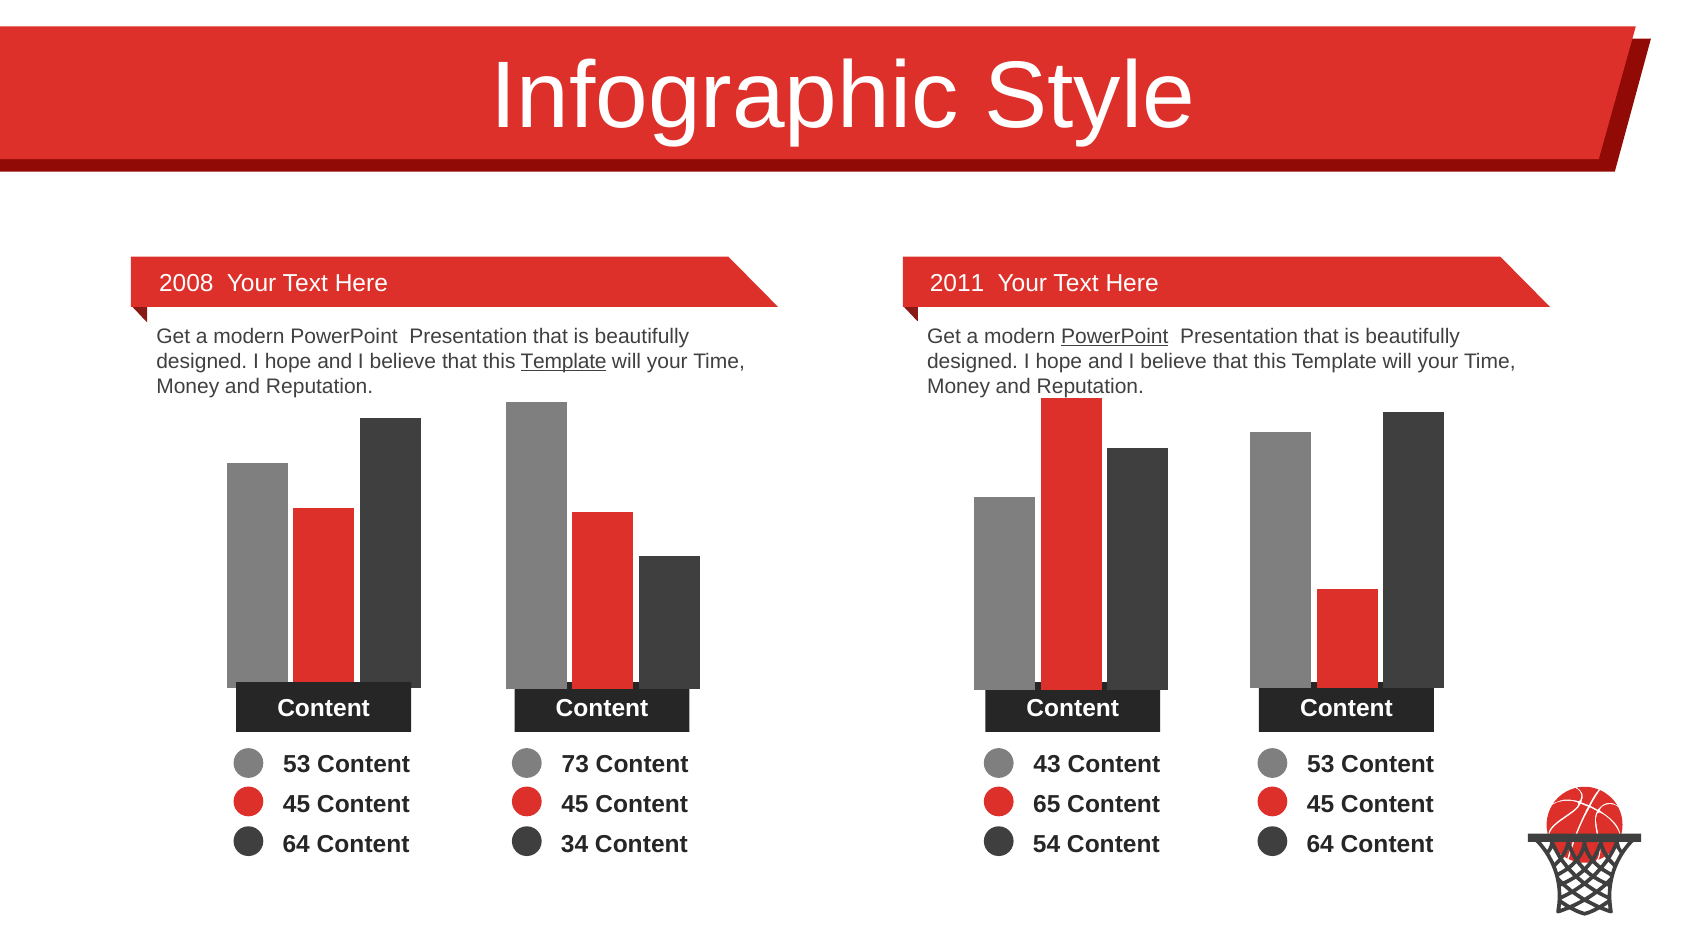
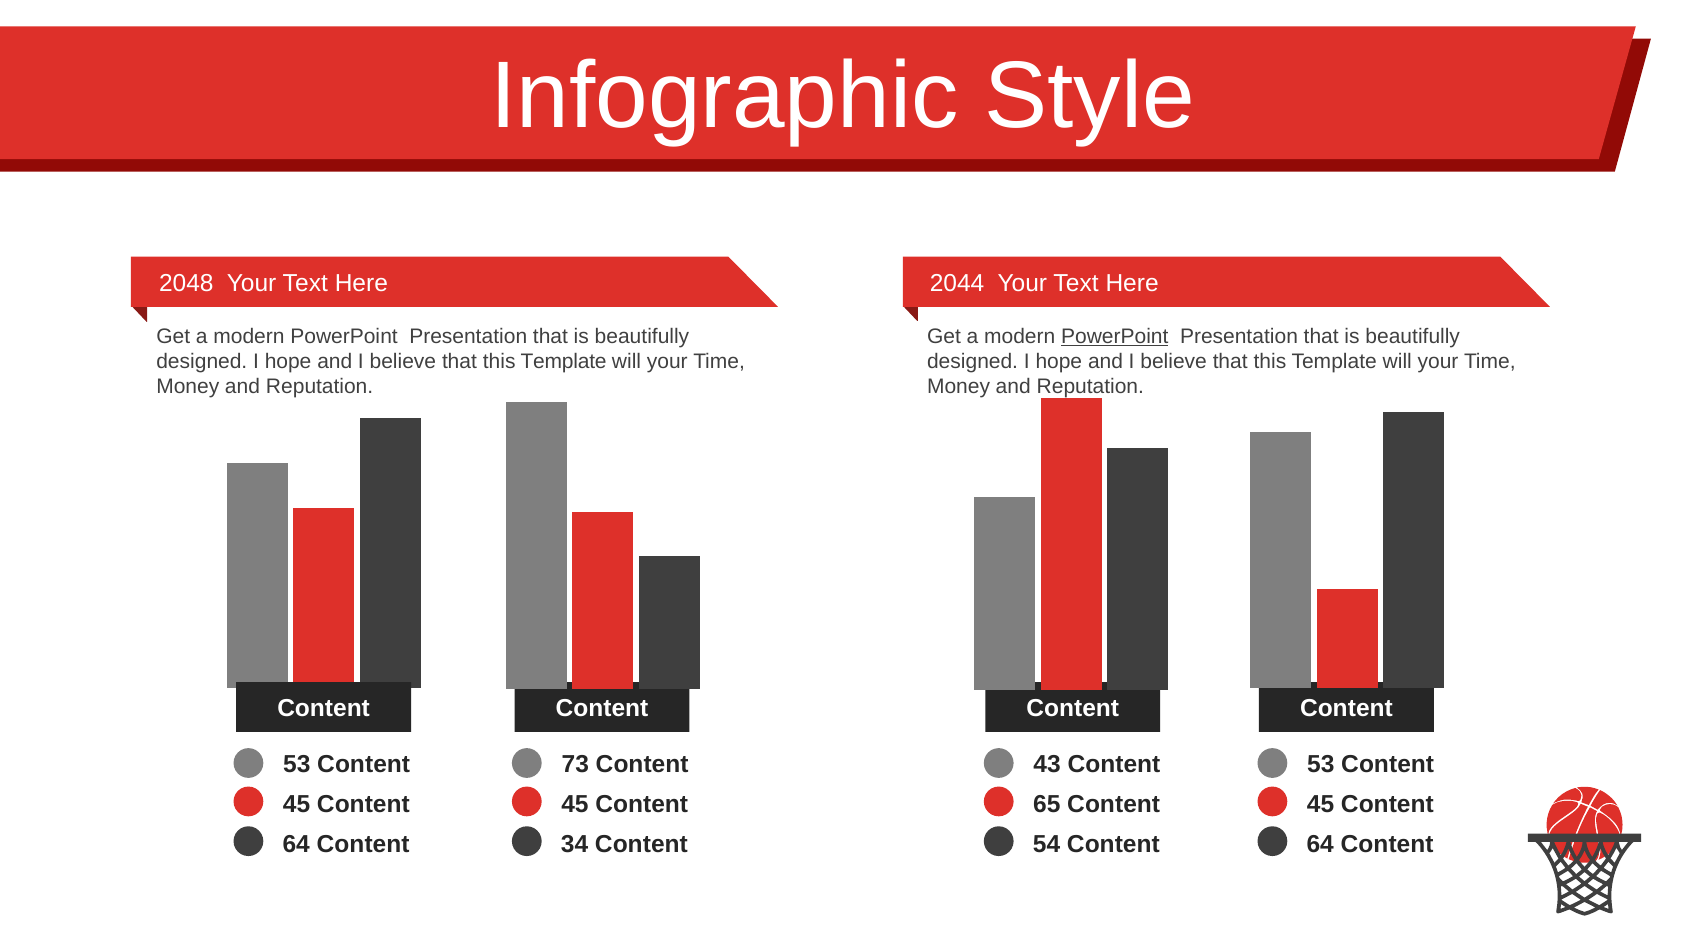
2008: 2008 -> 2048 (186, 283)
2011: 2011 -> 2044 (957, 283)
Template underline: present -> none (564, 362)
